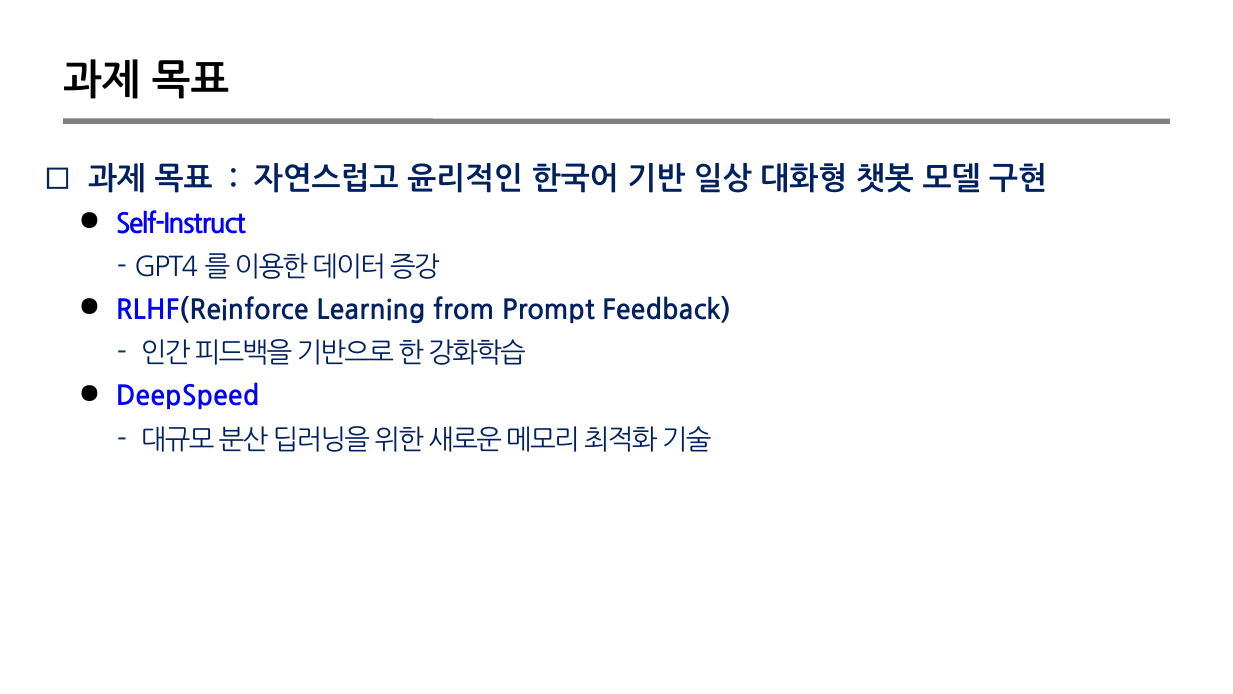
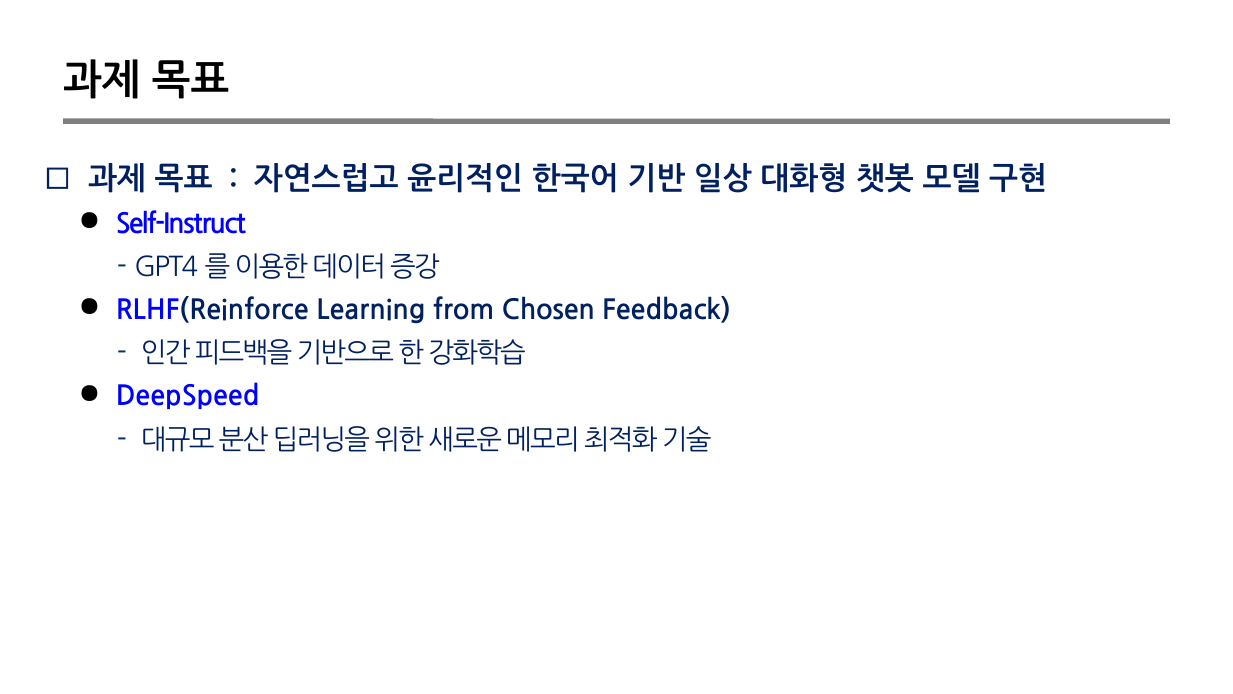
Prompt: Prompt -> Chosen (548, 310)
